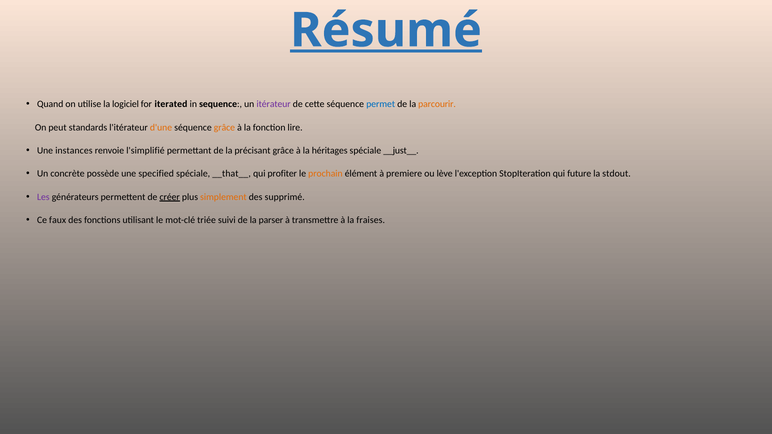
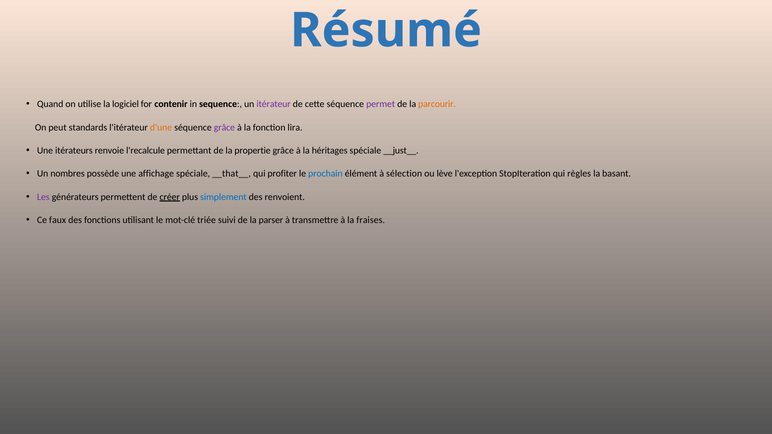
Résumé underline: present -> none (386, 30)
iterated: iterated -> contenir (171, 104)
permet colour: blue -> purple (381, 104)
grâce colour: orange -> purple (224, 128)
lire: lire -> lira (295, 128)
instances: instances -> itérateurs (74, 151)
l'simplifié: l'simplifié -> l'recalcule (146, 151)
précisant: précisant -> propertie (253, 151)
concrète: concrète -> nombres (68, 174)
specified: specified -> affichage (156, 174)
prochain colour: orange -> blue (325, 174)
premiere: premiere -> sélection (404, 174)
future: future -> règles (579, 174)
stdout: stdout -> basant (617, 174)
simplement colour: orange -> blue (223, 197)
supprimé: supprimé -> renvoient (285, 197)
